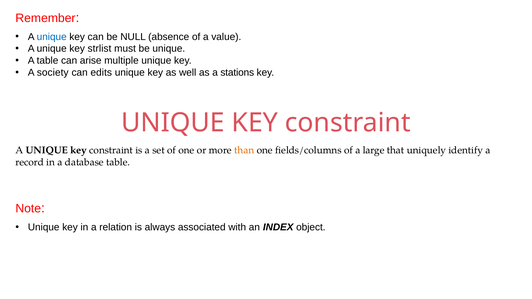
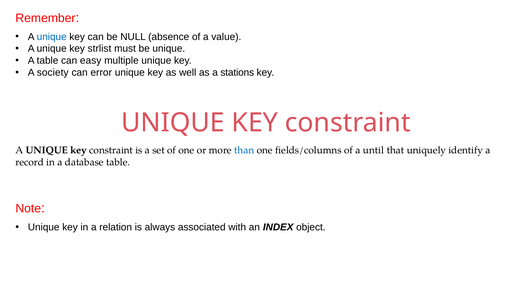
arise: arise -> easy (91, 61)
edits: edits -> error (101, 73)
than colour: orange -> blue (244, 150)
large: large -> until (374, 150)
